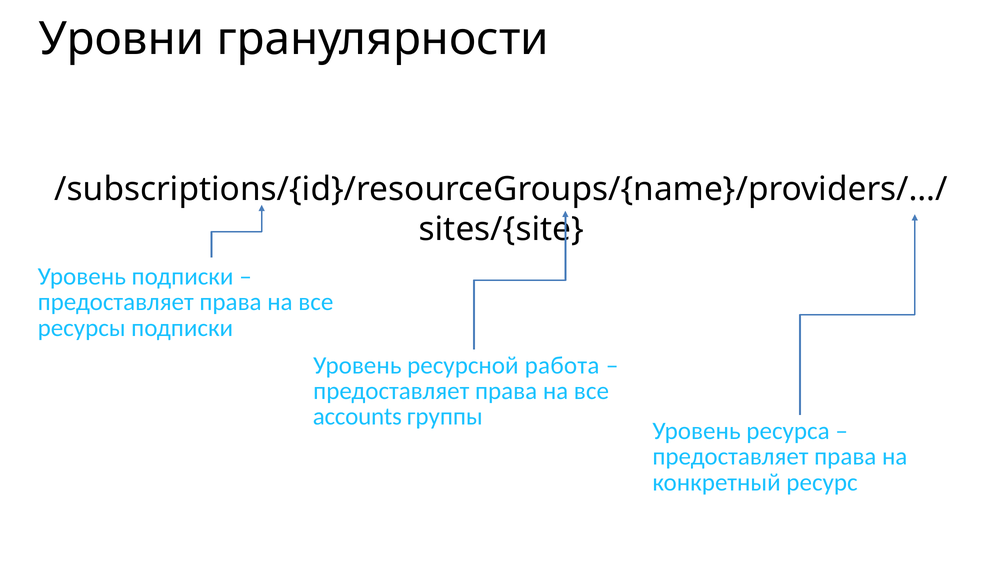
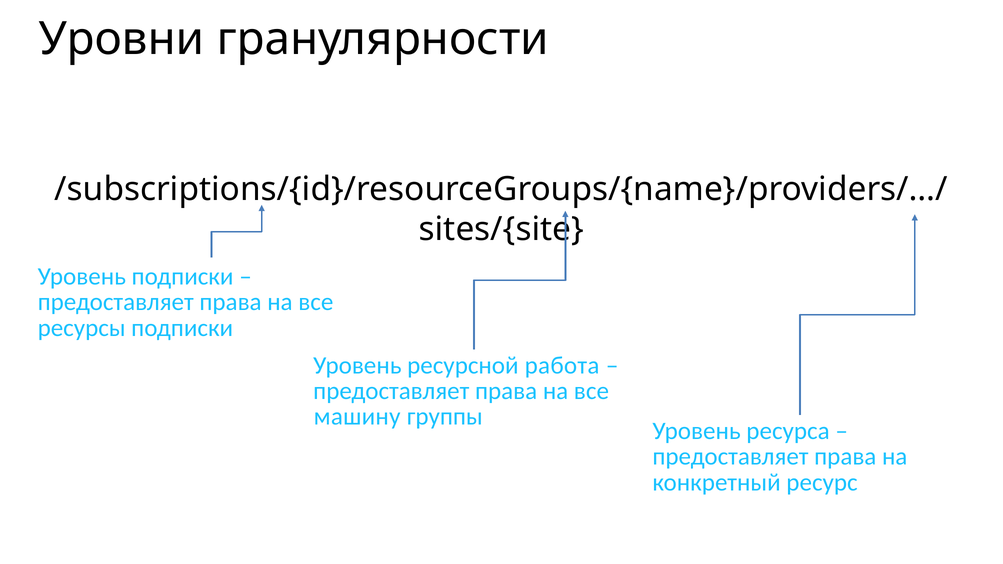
accounts: accounts -> машину (357, 417)
